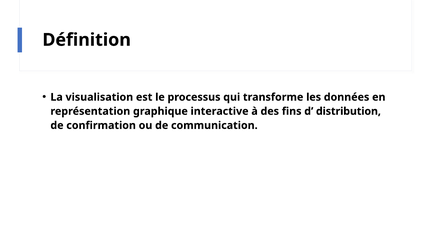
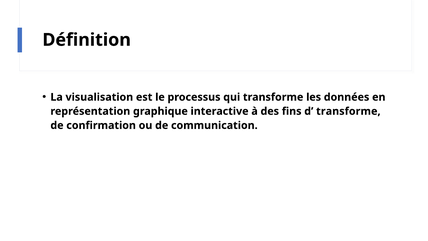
d distribution: distribution -> transforme (348, 111)
